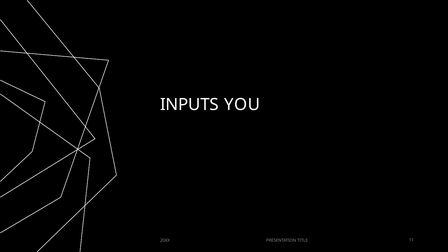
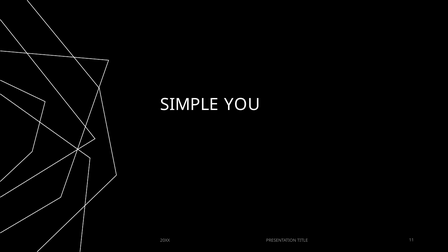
INPUTS: INPUTS -> SIMPLE (189, 105)
